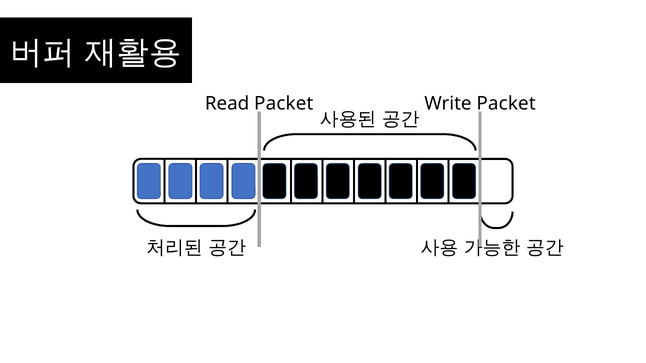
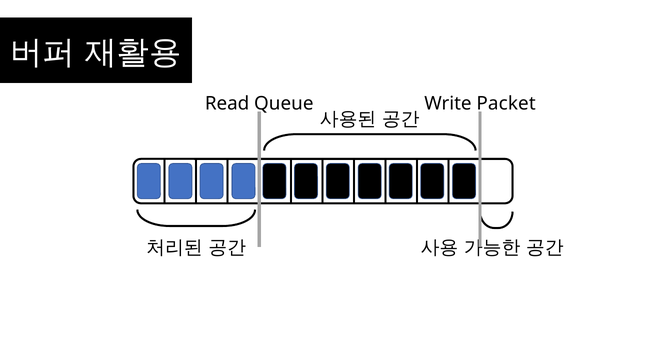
Read Packet: Packet -> Queue (284, 103)
